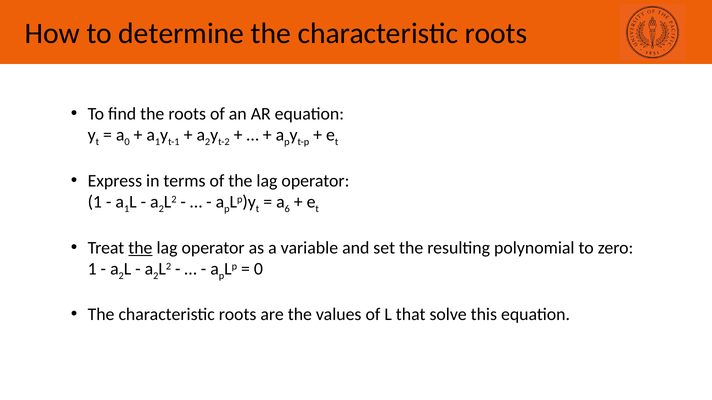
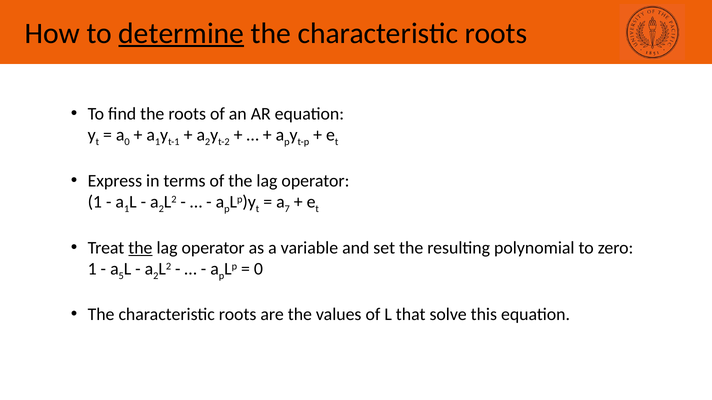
determine underline: none -> present (181, 33)
6: 6 -> 7 (287, 209)
2: 2 -> 5 (121, 276)
